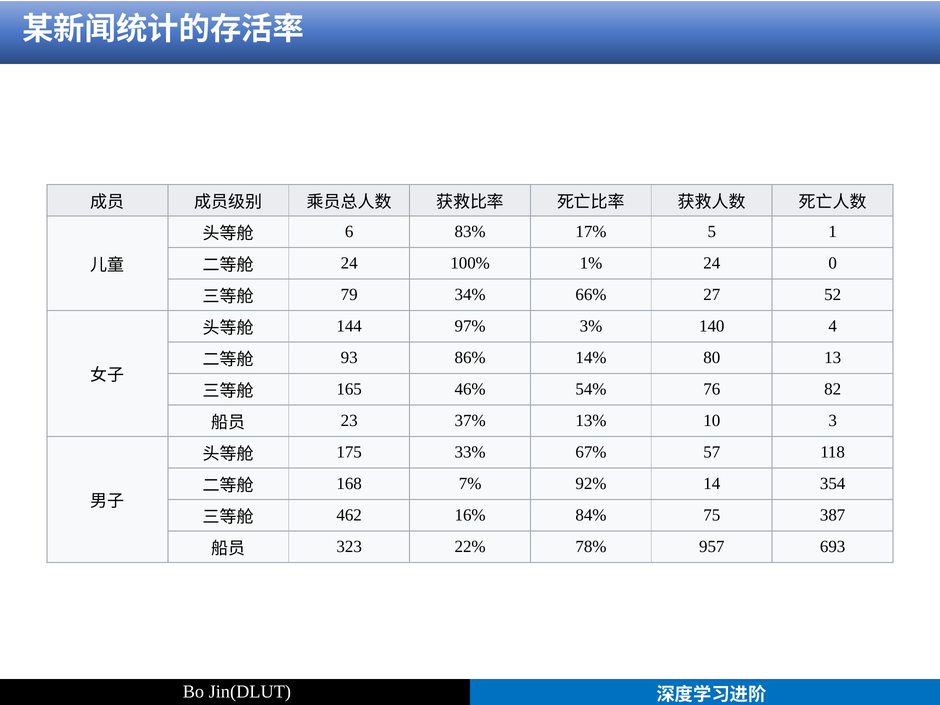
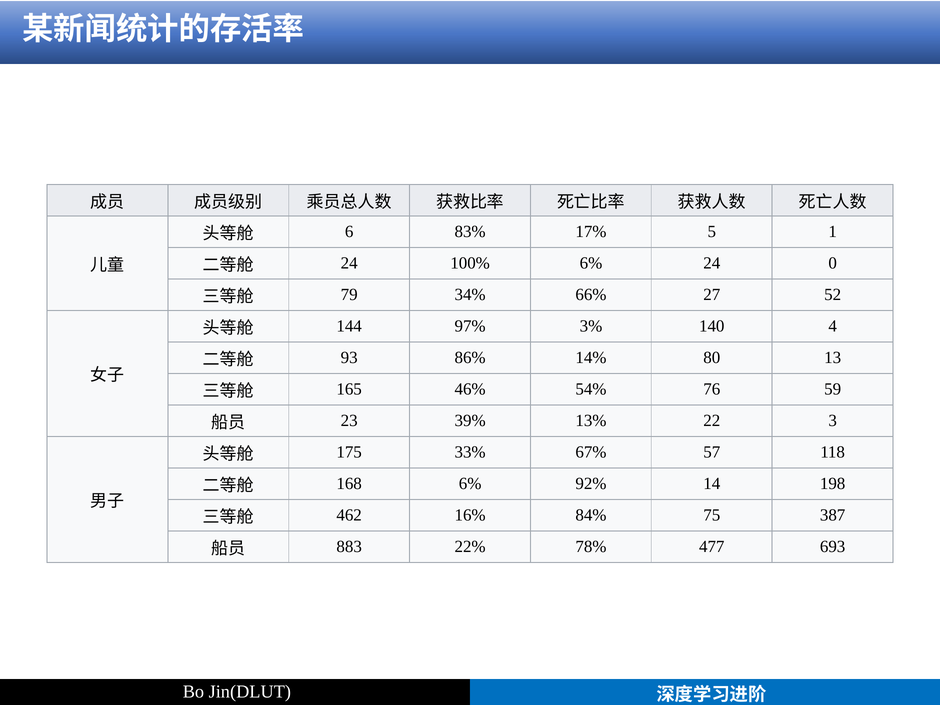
100% 1%: 1% -> 6% (591, 263)
82: 82 -> 59 (833, 389)
37%: 37% -> 39% (470, 421)
10: 10 -> 22 (712, 421)
168 7%: 7% -> 6% (470, 484)
354: 354 -> 198 (833, 484)
323: 323 -> 883 (349, 547)
957: 957 -> 477 (712, 547)
